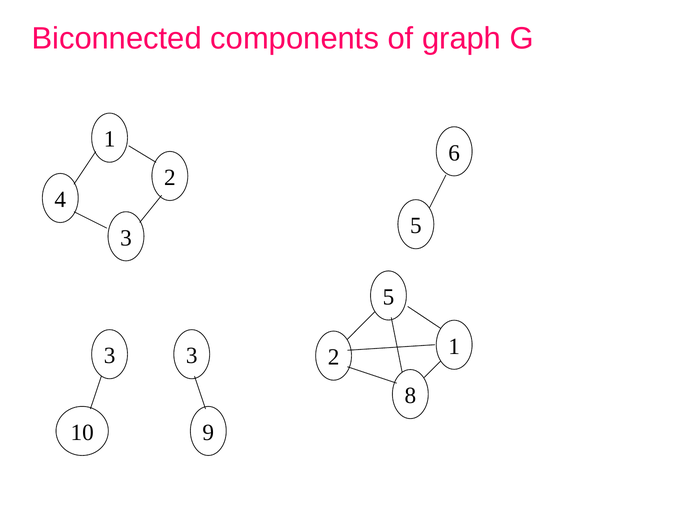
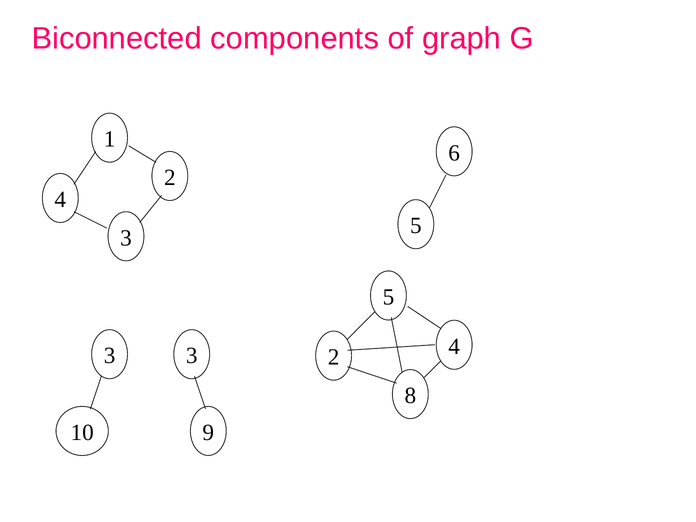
2 1: 1 -> 4 (454, 346)
